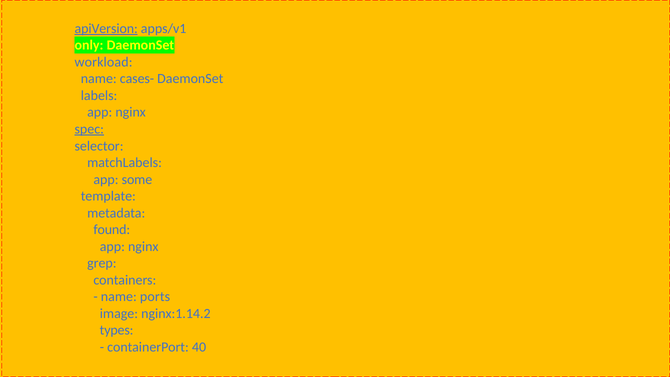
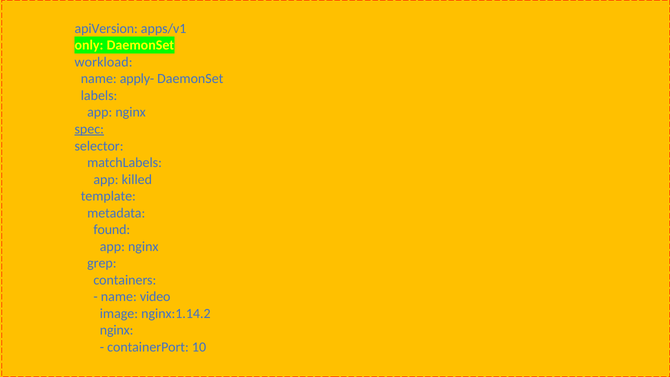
apiVersion underline: present -> none (106, 29)
cases-: cases- -> apply- (137, 79)
some: some -> killed (137, 179)
ports: ports -> video (155, 297)
types: types -> nginx (117, 330)
40: 40 -> 10 (199, 347)
